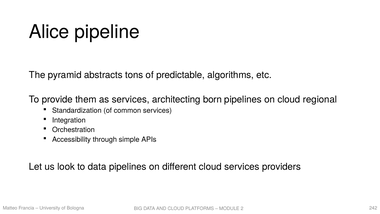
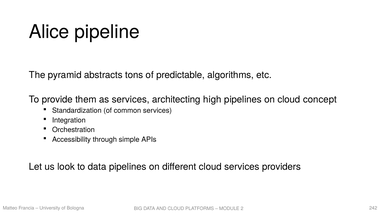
born: born -> high (212, 99)
regional: regional -> concept (320, 99)
